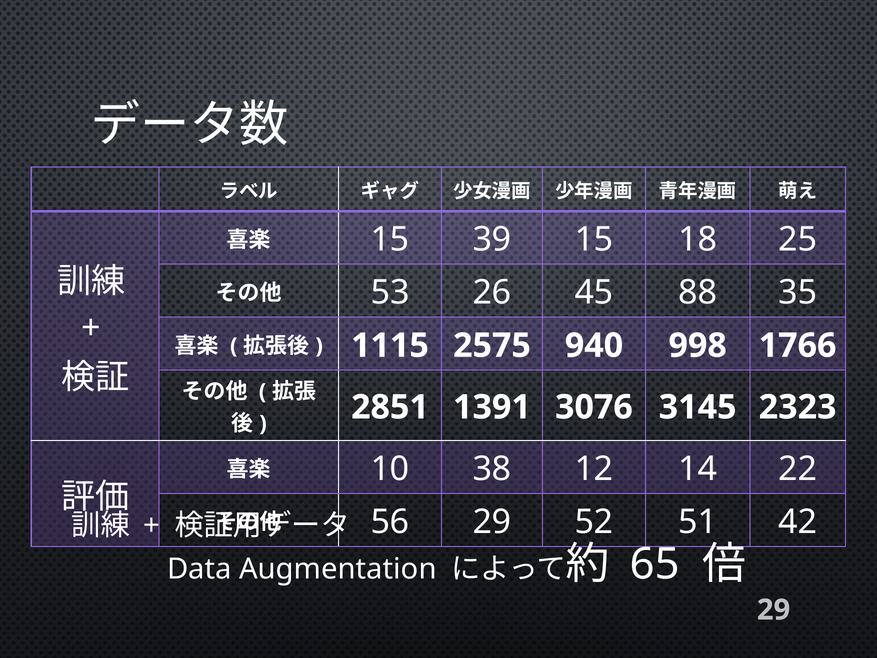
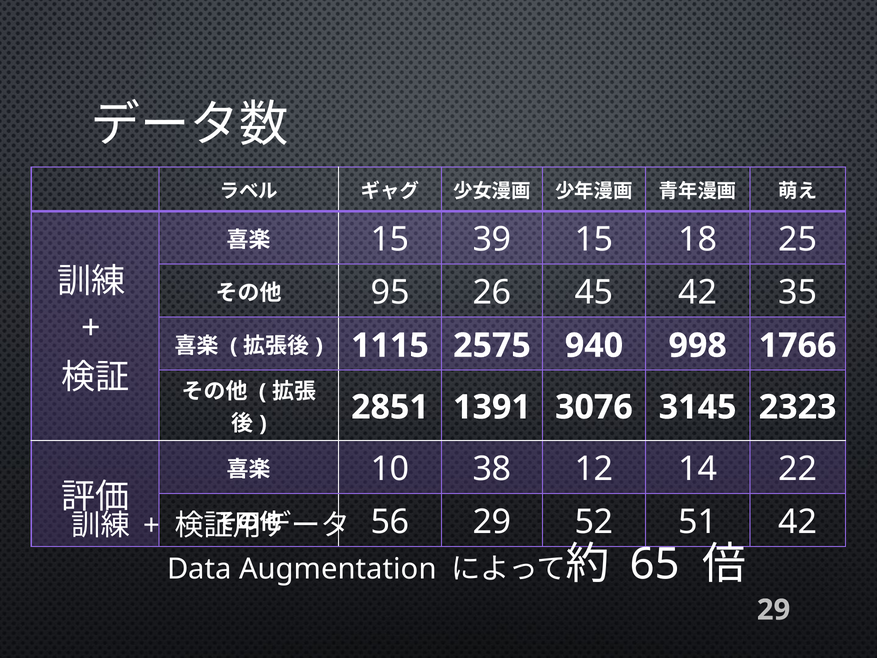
53: 53 -> 95 (390, 293)
45 88: 88 -> 42 (698, 293)
